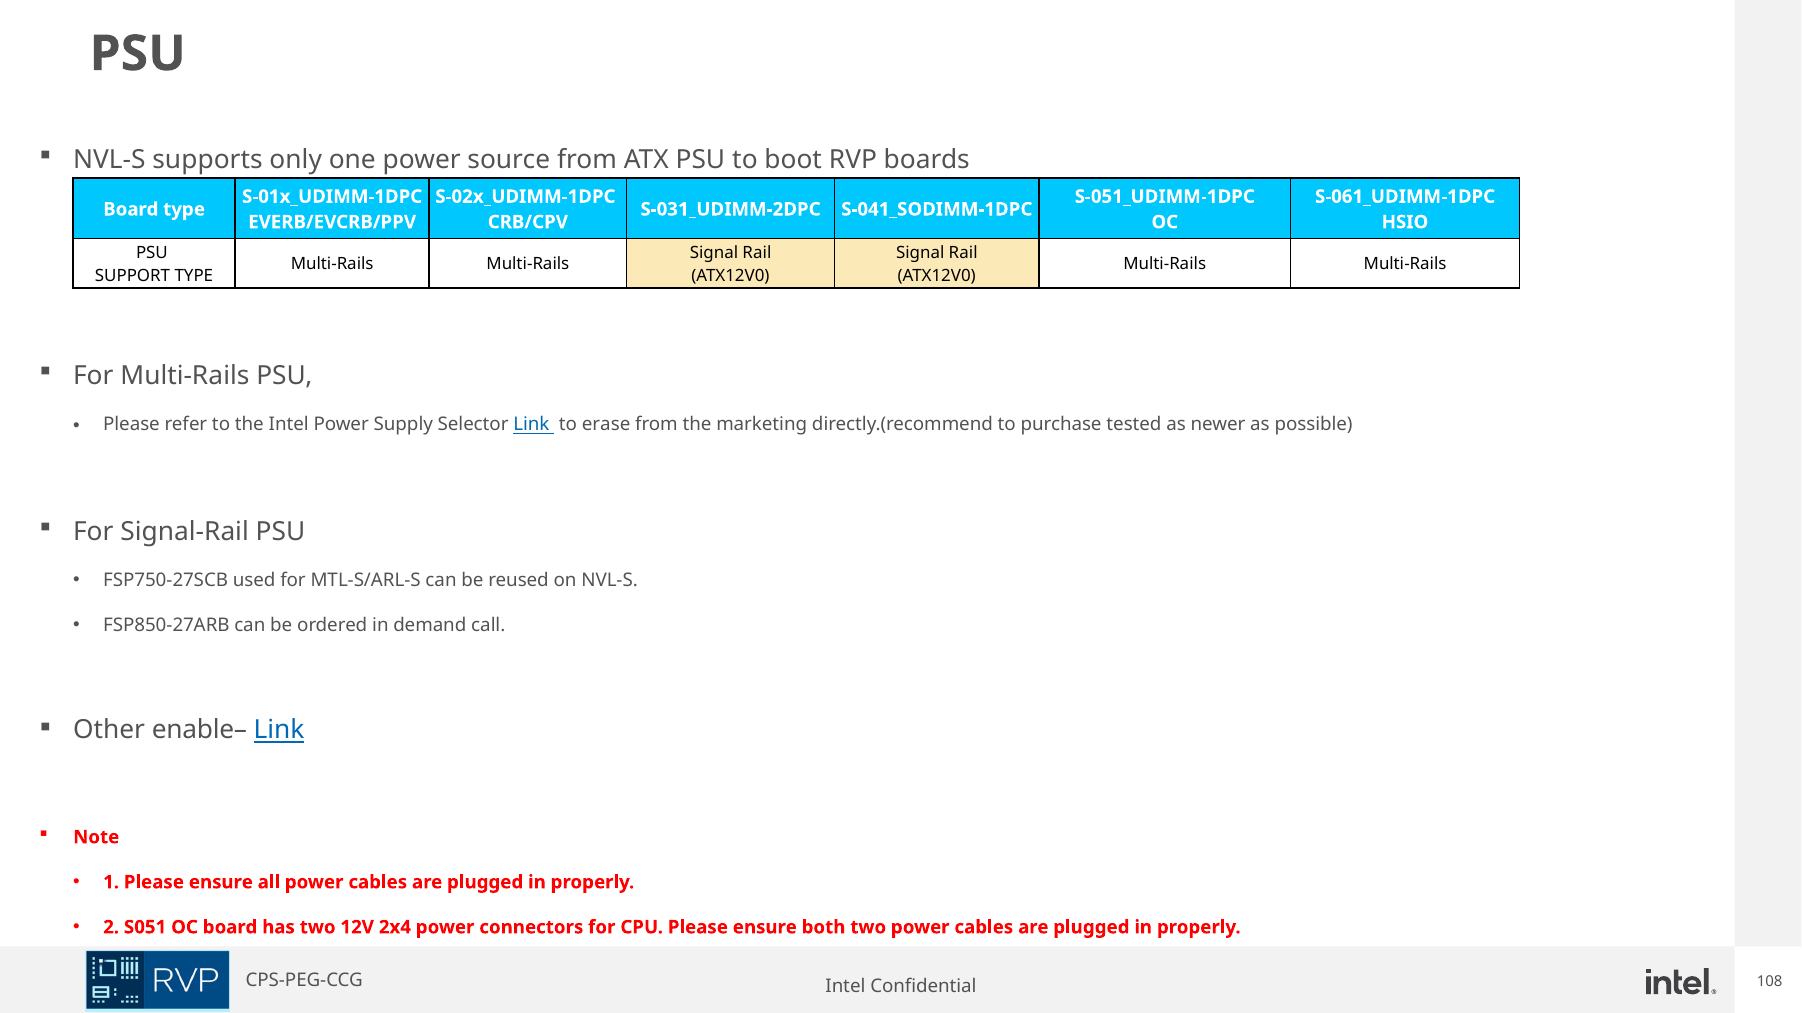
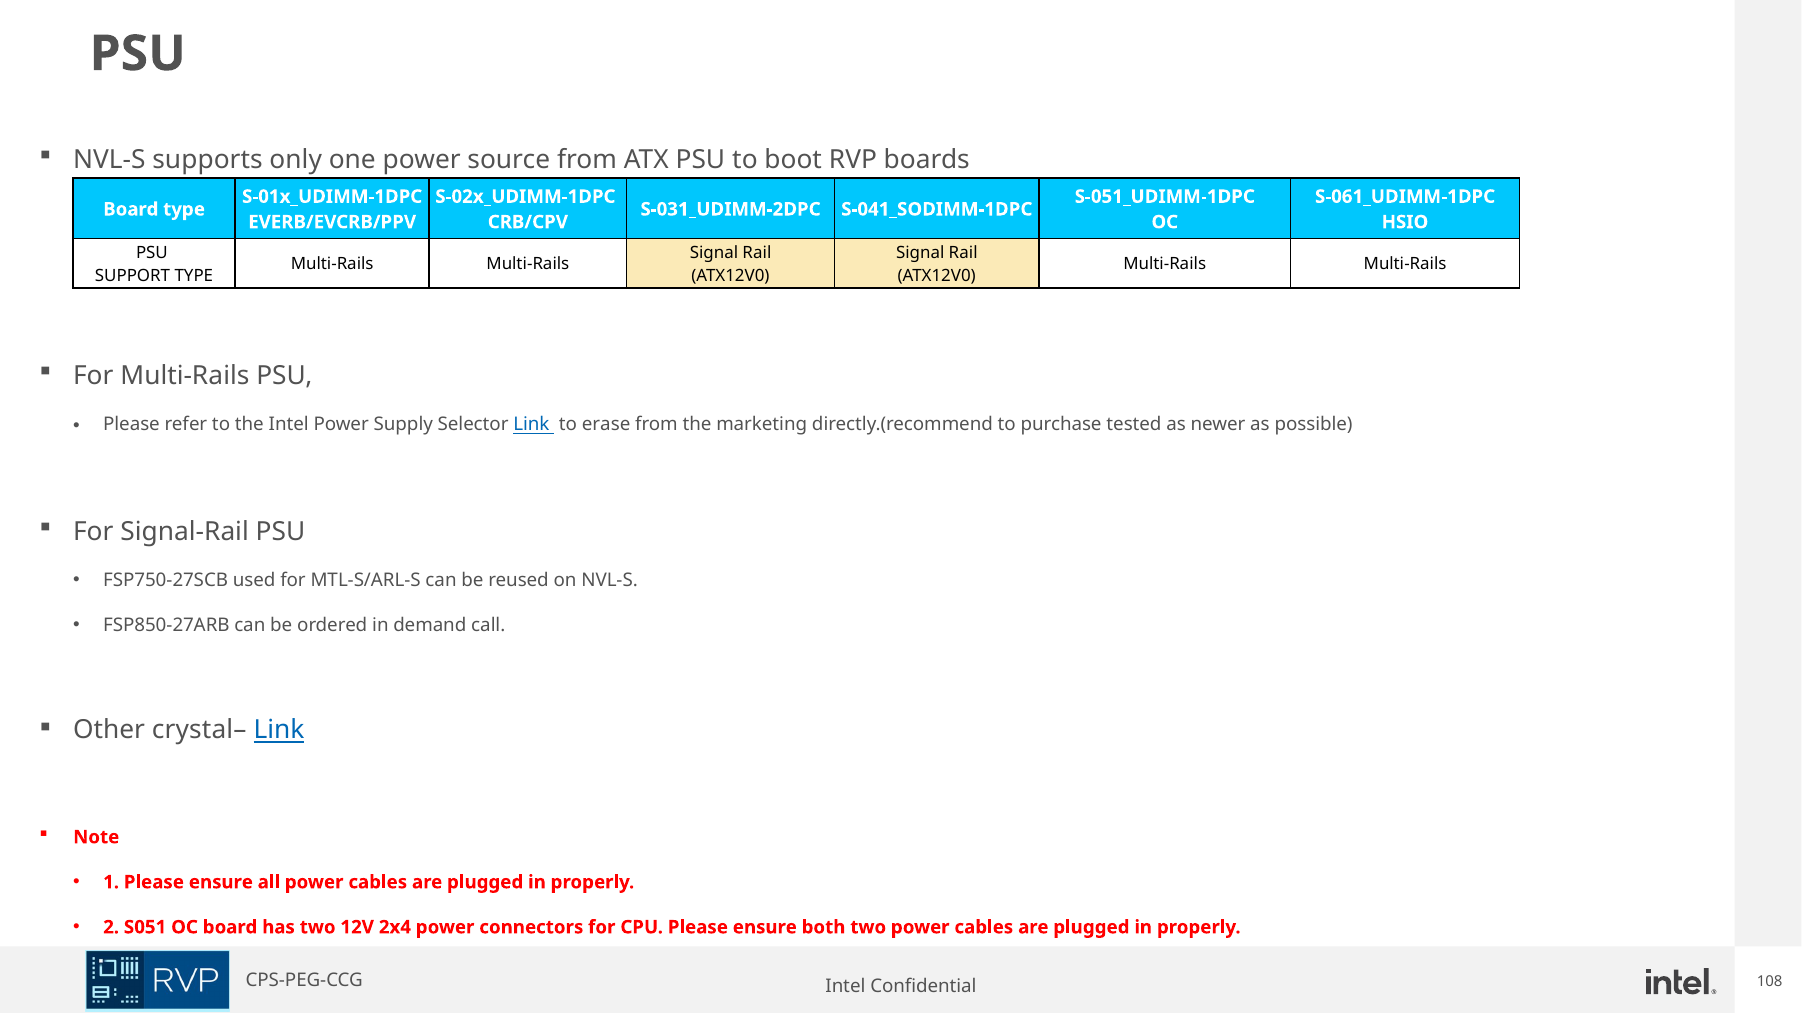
enable–: enable– -> crystal– (199, 730)
